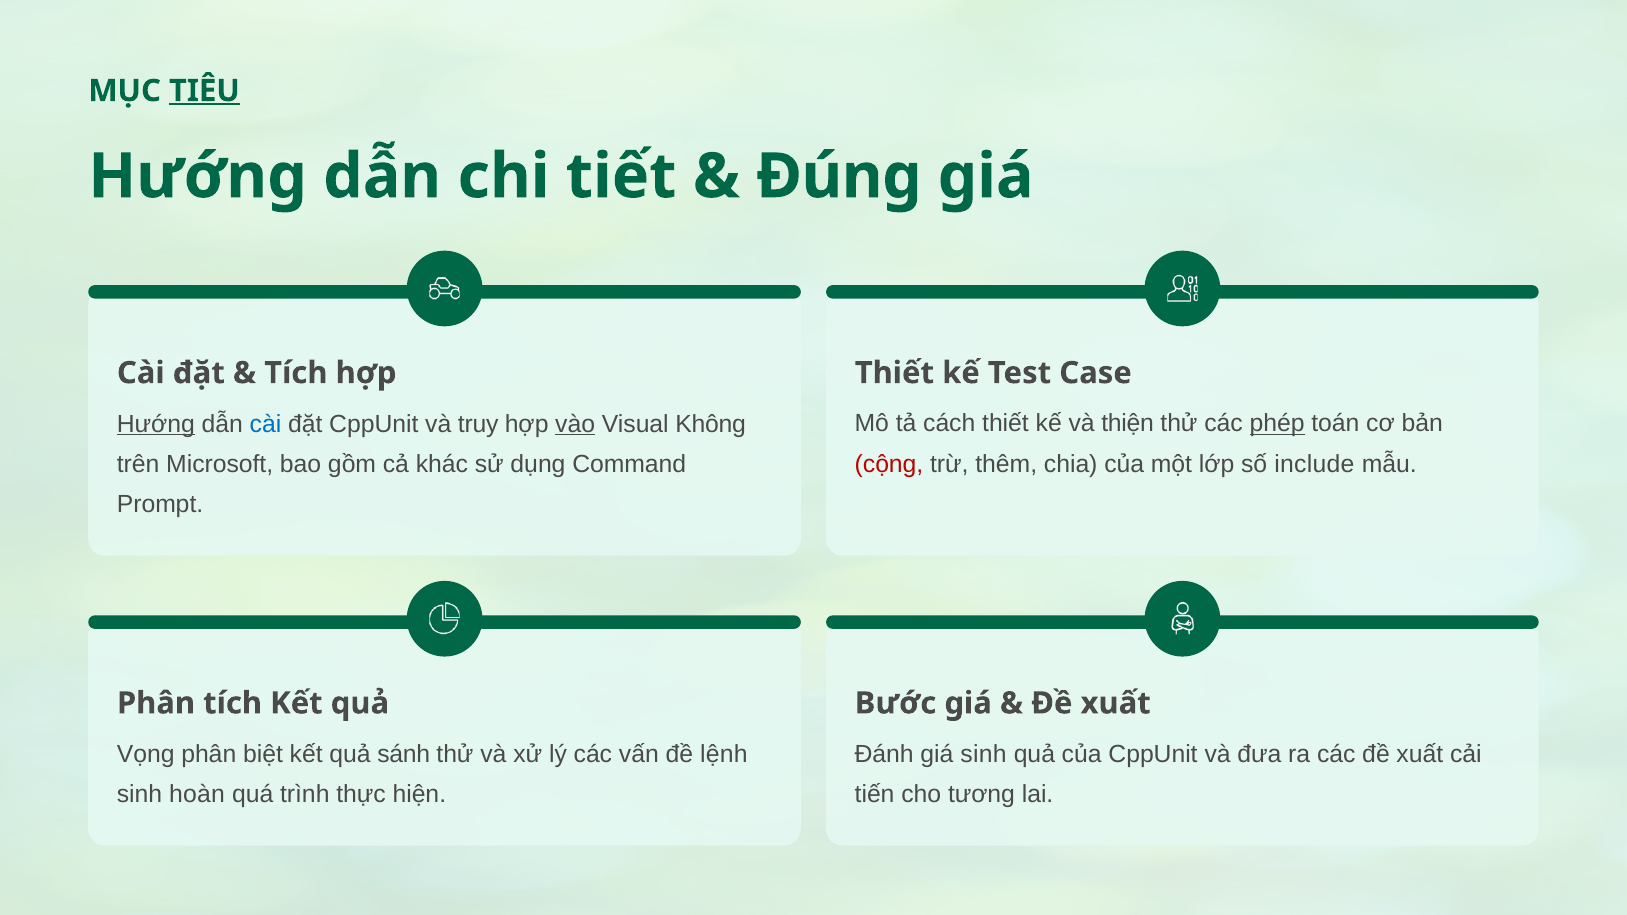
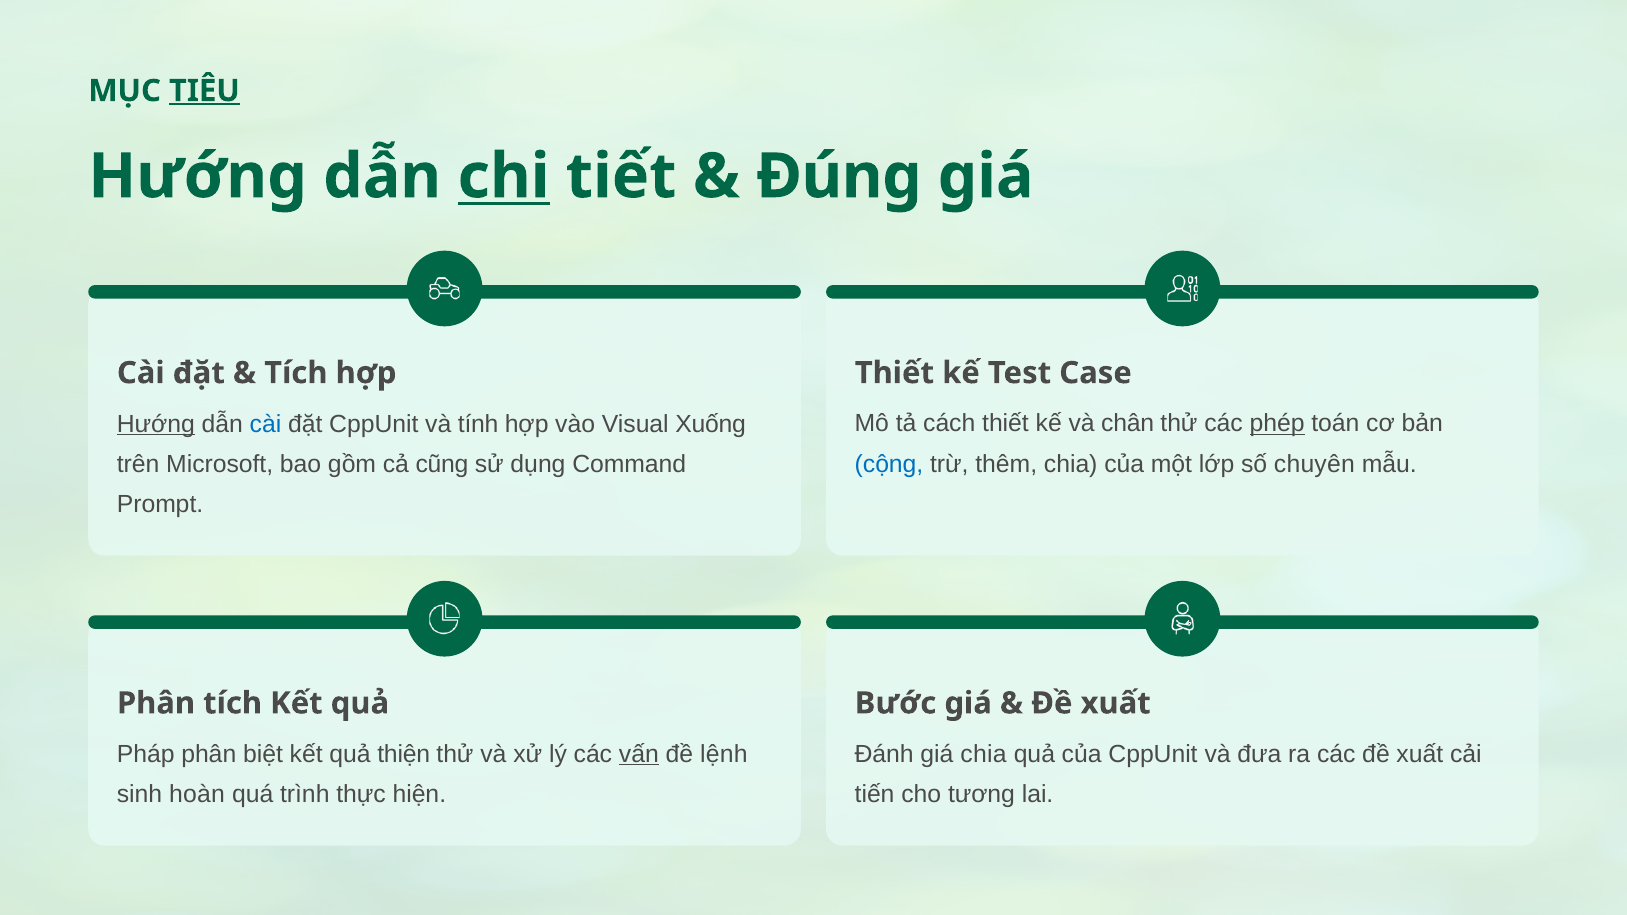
chi underline: none -> present (504, 177)
thiện: thiện -> chân (1128, 424)
truy: truy -> tính (478, 424)
vào underline: present -> none (575, 424)
Không: Không -> Xuống (711, 424)
khác: khác -> cũng (442, 464)
cộng colour: red -> blue (889, 464)
include: include -> chuyên (1314, 464)
Vọng: Vọng -> Pháp (146, 754)
sánh: sánh -> thiện (404, 754)
vấn underline: none -> present (639, 754)
giá sinh: sinh -> chia (984, 754)
